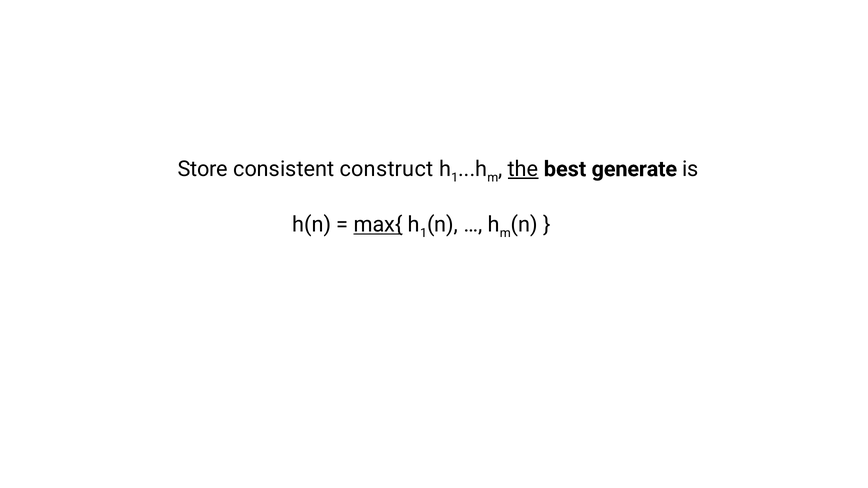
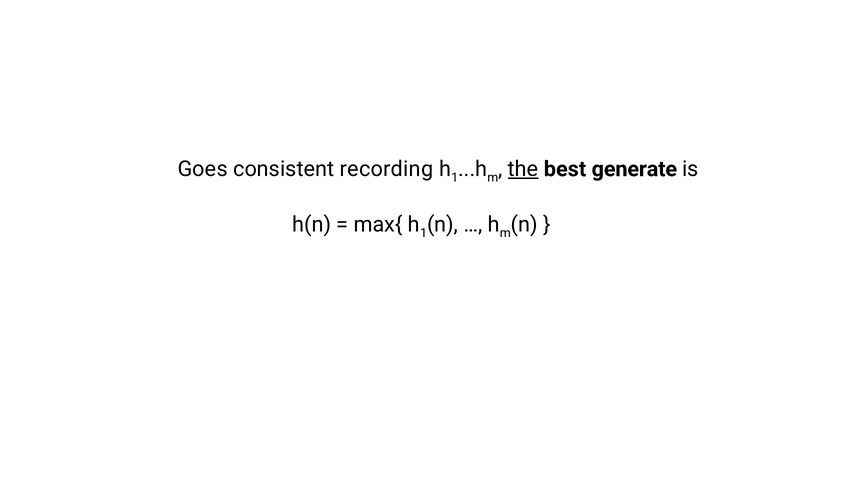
Store: Store -> Goes (203, 169)
construct: construct -> recording (387, 169)
max{ underline: present -> none (378, 225)
